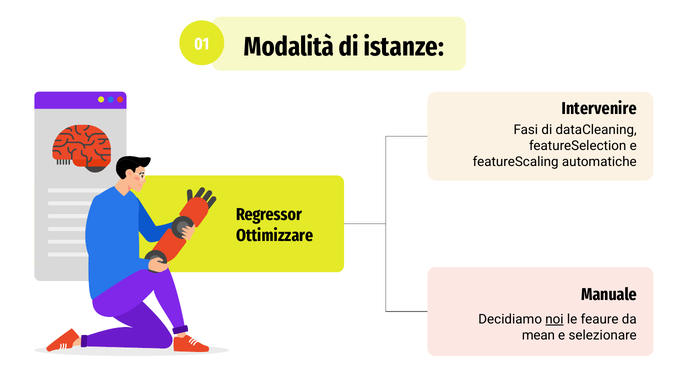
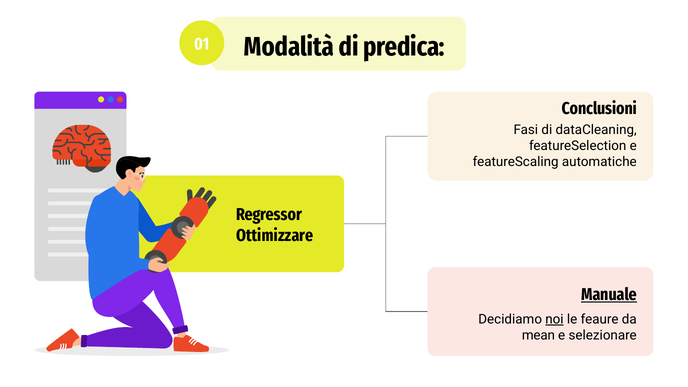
istanze: istanze -> predica (404, 47)
Intervenire: Intervenire -> Conclusioni (599, 108)
Manuale underline: none -> present (609, 295)
